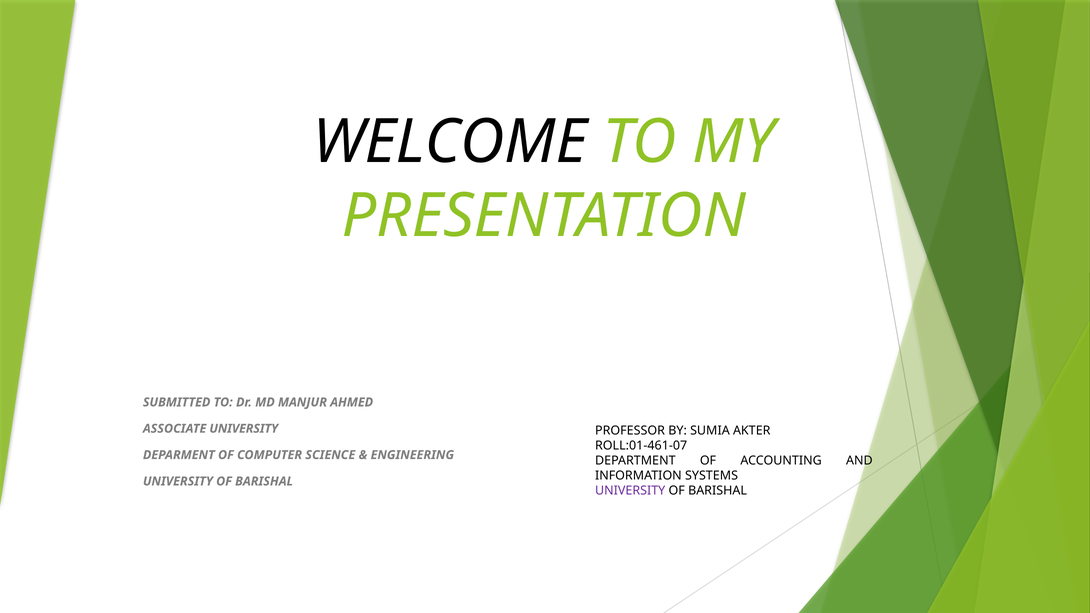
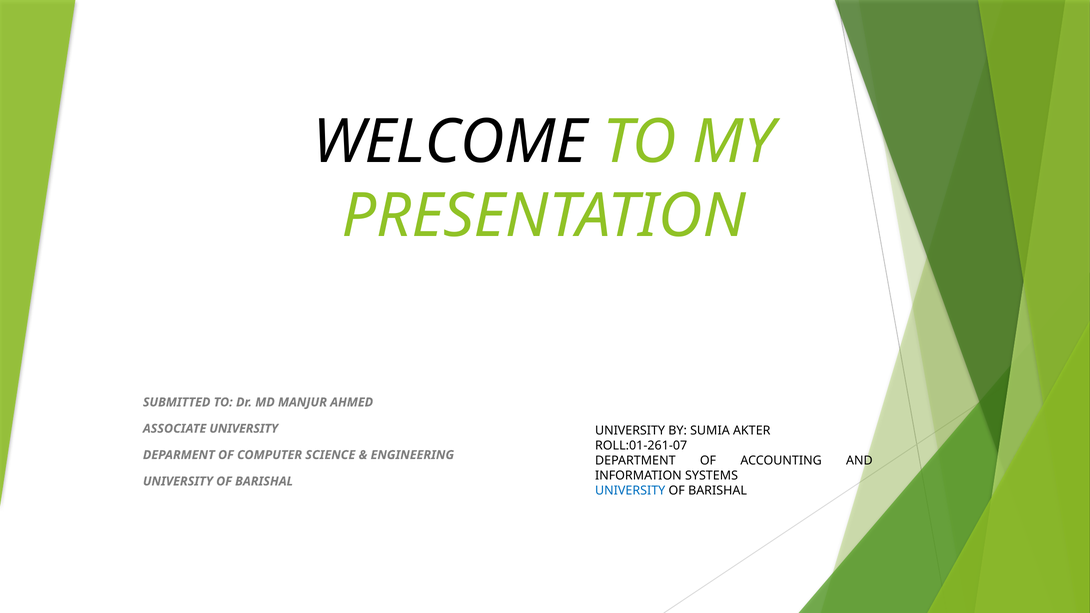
PROFESSOR: PROFESSOR -> UNIVERSITY (630, 431)
ROLL:01-461-07: ROLL:01-461-07 -> ROLL:01-261-07 (641, 446)
UNIVERSITY colour: purple -> blue (630, 491)
